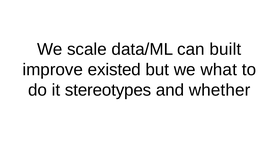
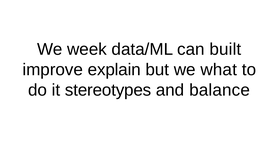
scale: scale -> week (87, 49)
existed: existed -> explain (114, 70)
whether: whether -> balance (220, 90)
